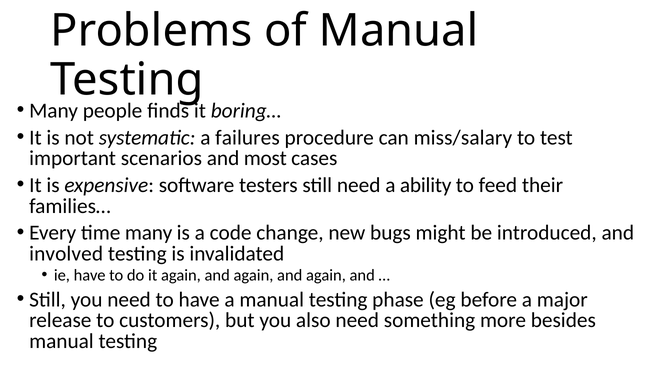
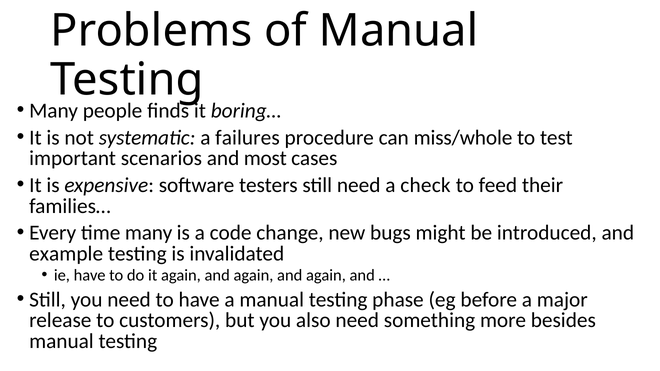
miss/salary: miss/salary -> miss/whole (463, 138)
ability: ability -> check (426, 185)
involved: involved -> example (66, 254)
